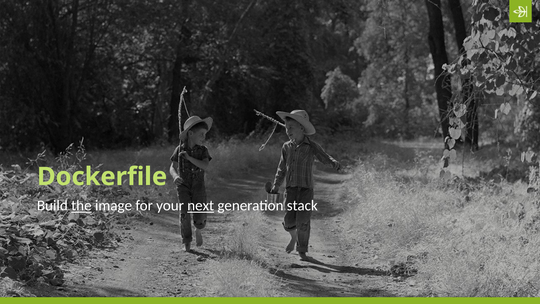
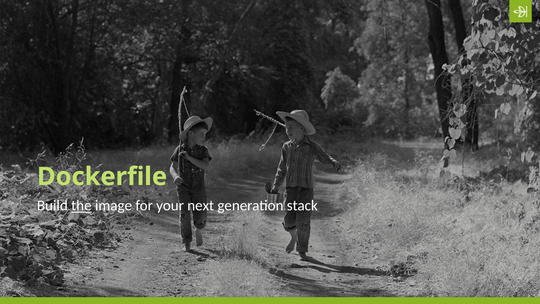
next underline: present -> none (201, 205)
